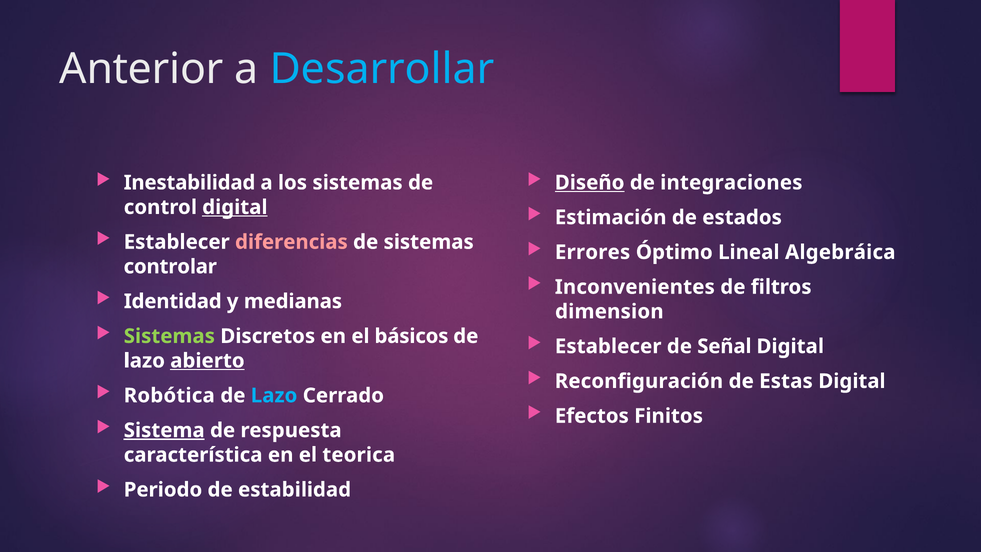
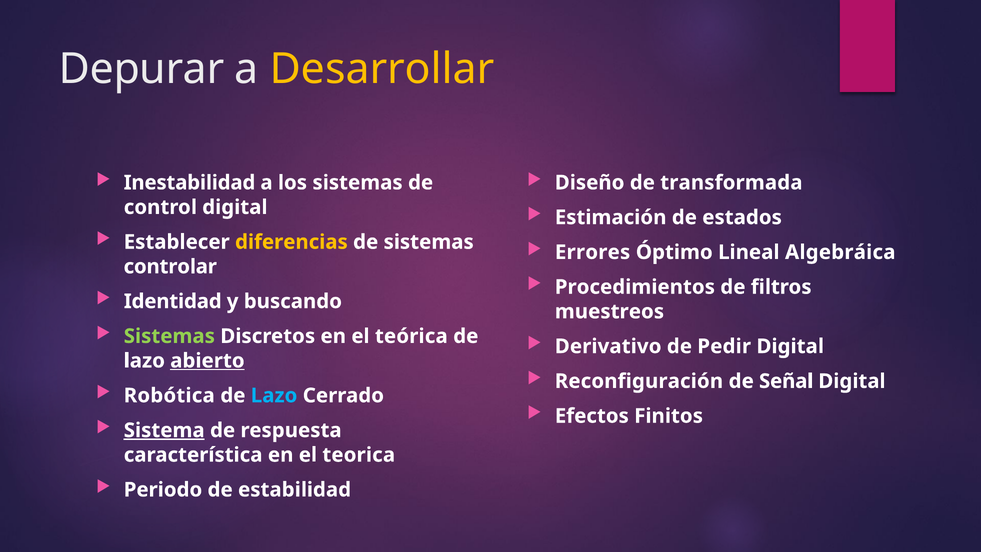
Anterior: Anterior -> Depurar (142, 69)
Desarrollar colour: light blue -> yellow (382, 69)
Diseño underline: present -> none (590, 183)
integraciones: integraciones -> transformada (731, 183)
digital underline: present -> none (235, 207)
diferencias colour: pink -> yellow (291, 242)
Inconvenientes: Inconvenientes -> Procedimientos (635, 287)
medianas: medianas -> buscando (293, 301)
dimension: dimension -> muestreos (609, 312)
básicos: básicos -> teórica (411, 336)
Establecer: Establecer -> Derivativo (608, 346)
Señal: Señal -> Pedir (724, 346)
Estas: Estas -> Señal (786, 381)
